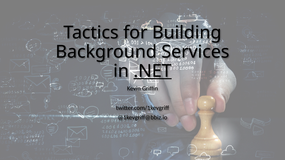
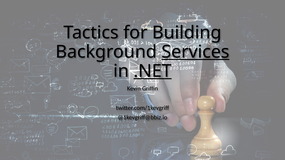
Services underline: none -> present (195, 52)
